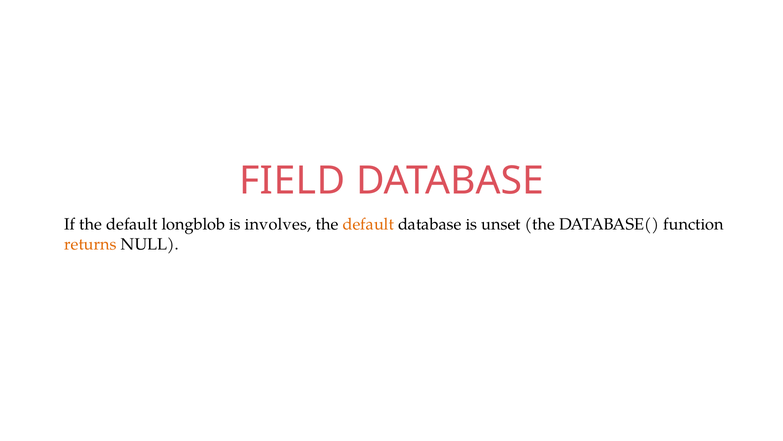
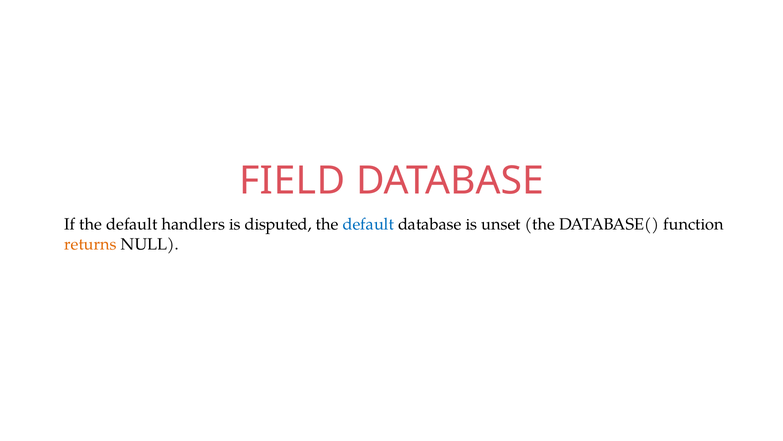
longblob: longblob -> handlers (193, 224)
involves: involves -> disputed (278, 224)
default colour: orange -> blue (368, 224)
